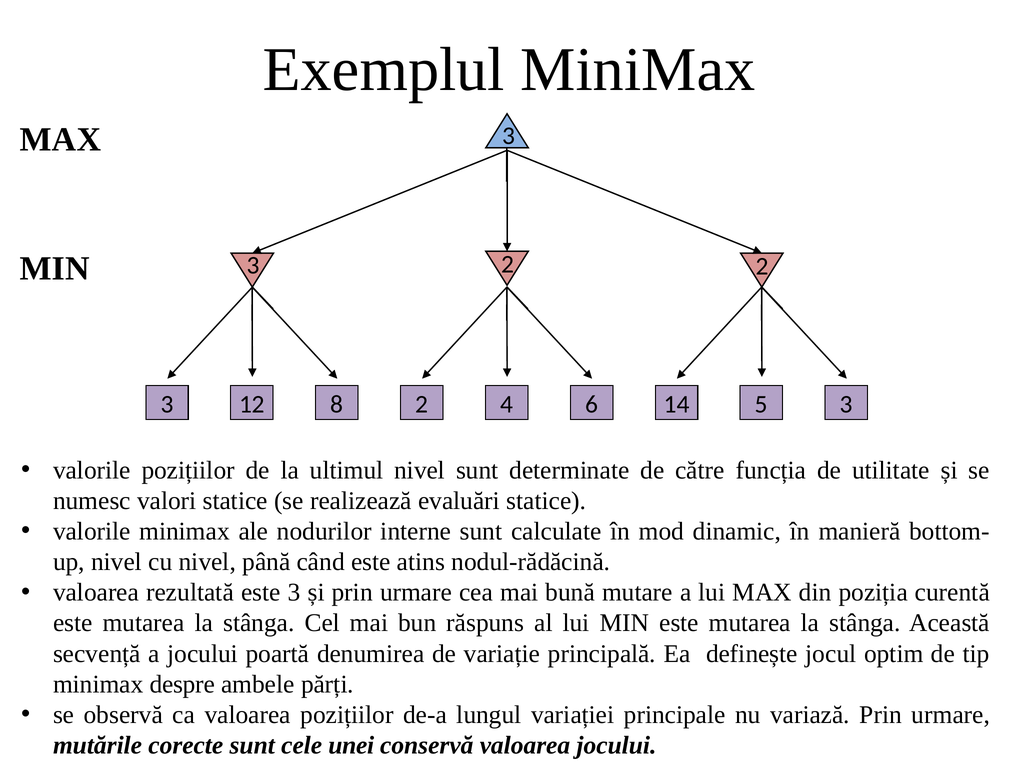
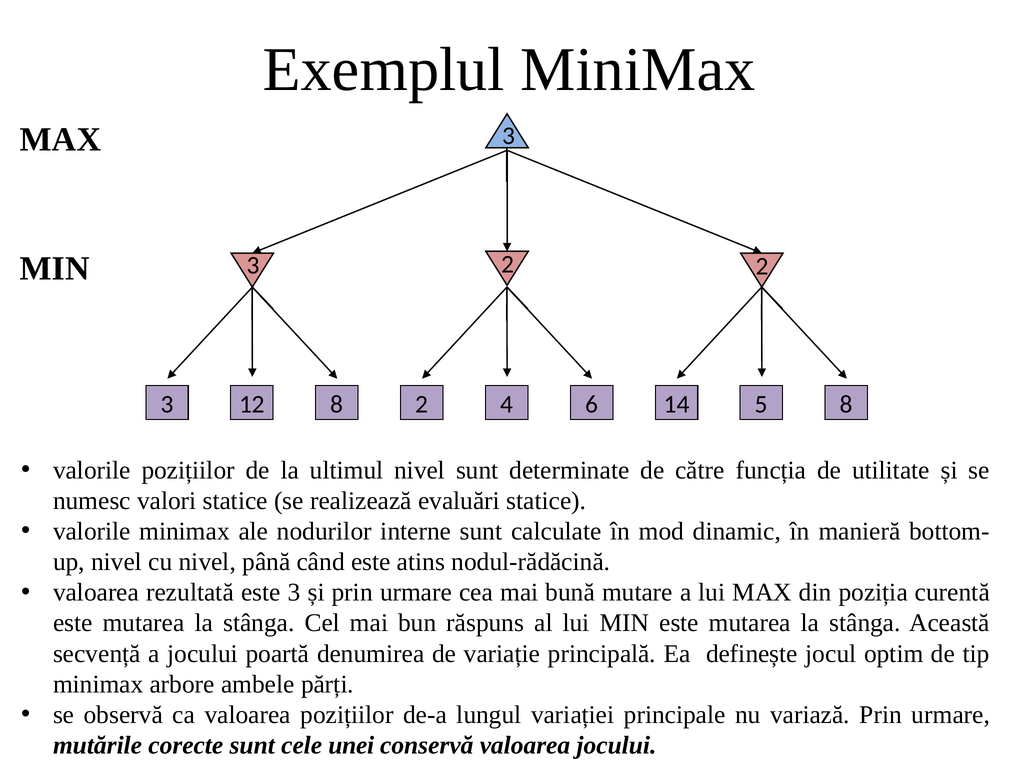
5 3: 3 -> 8 (846, 404)
despre: despre -> arbore (182, 684)
